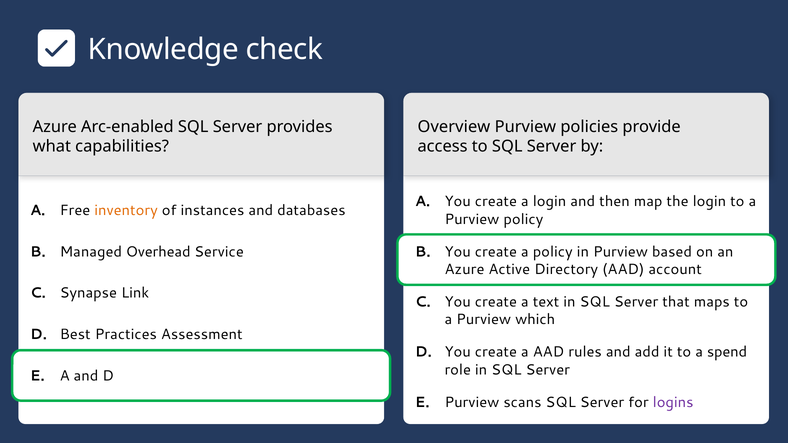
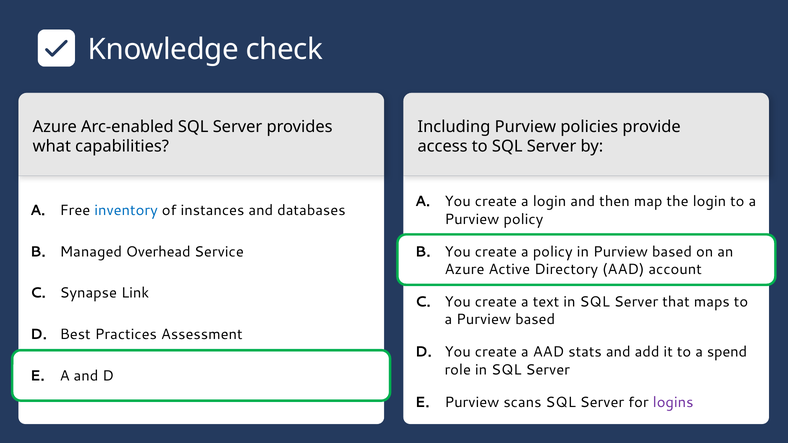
Overview: Overview -> Including (454, 127)
inventory colour: orange -> blue (126, 210)
a Purview which: which -> based (535, 320)
rules: rules -> stats (585, 352)
